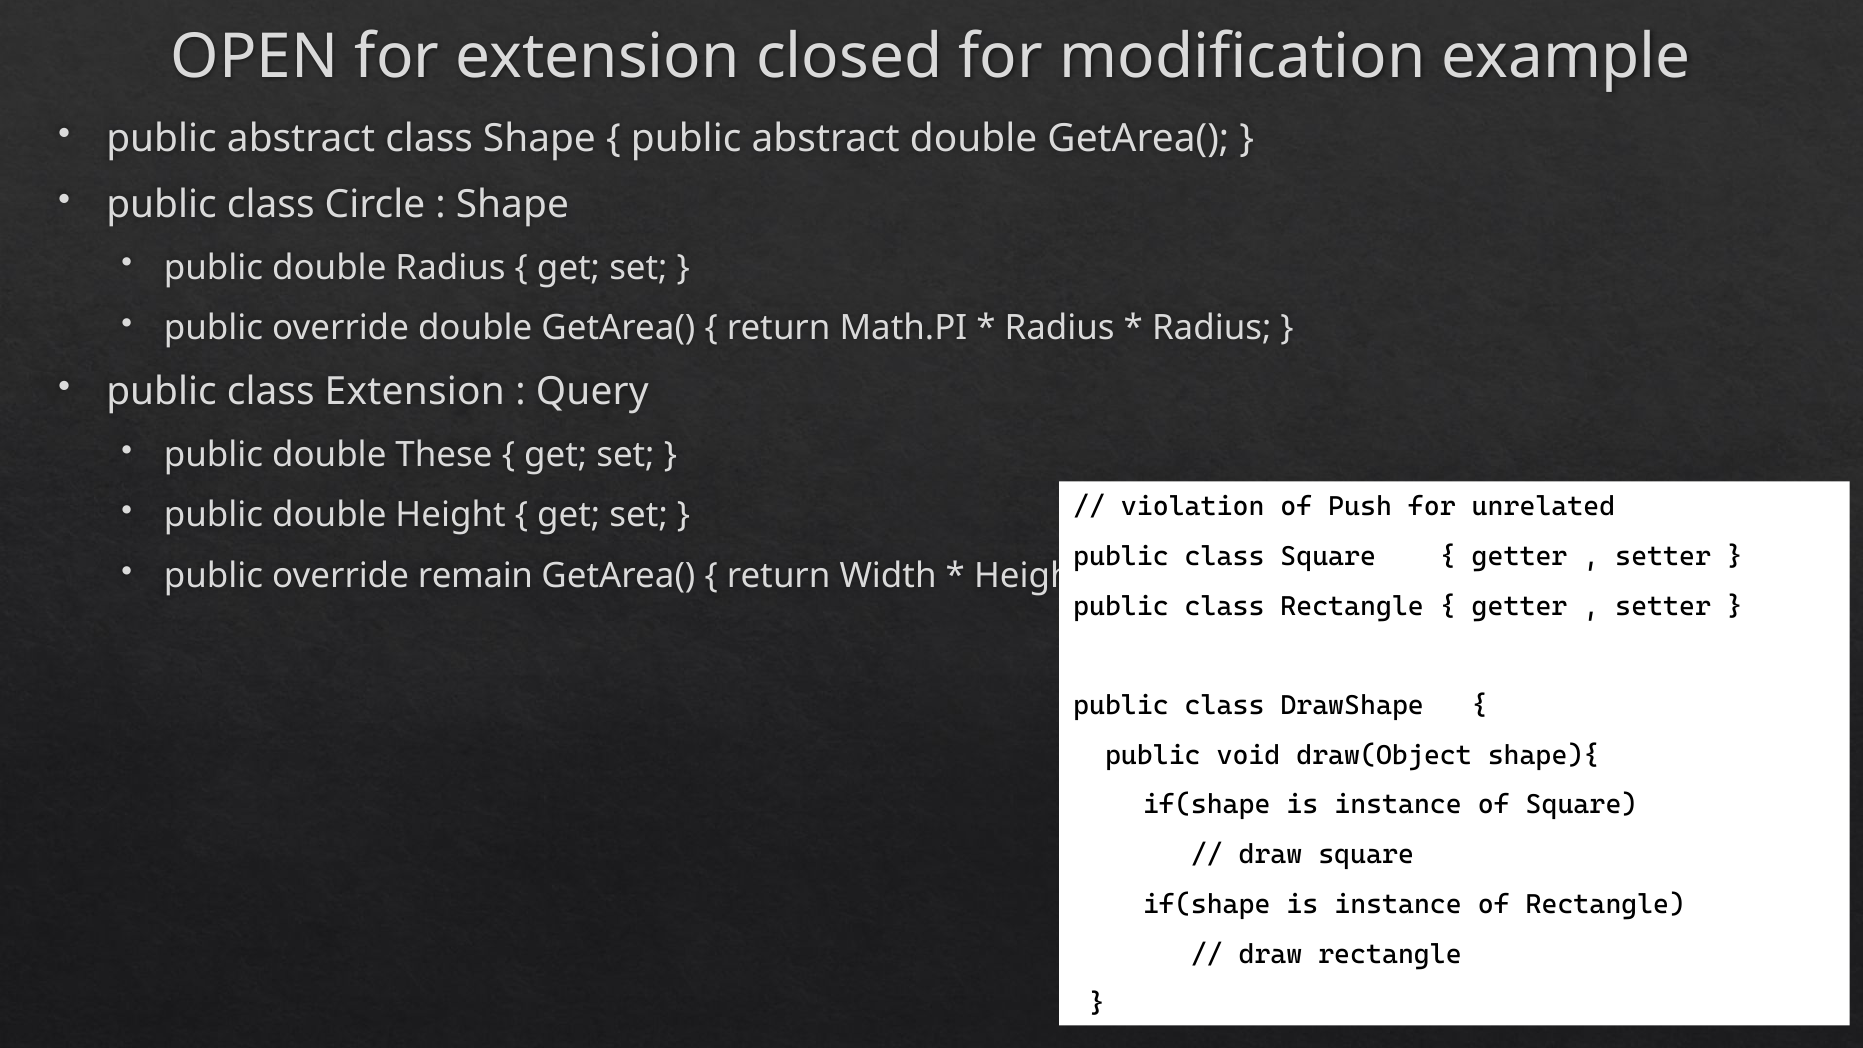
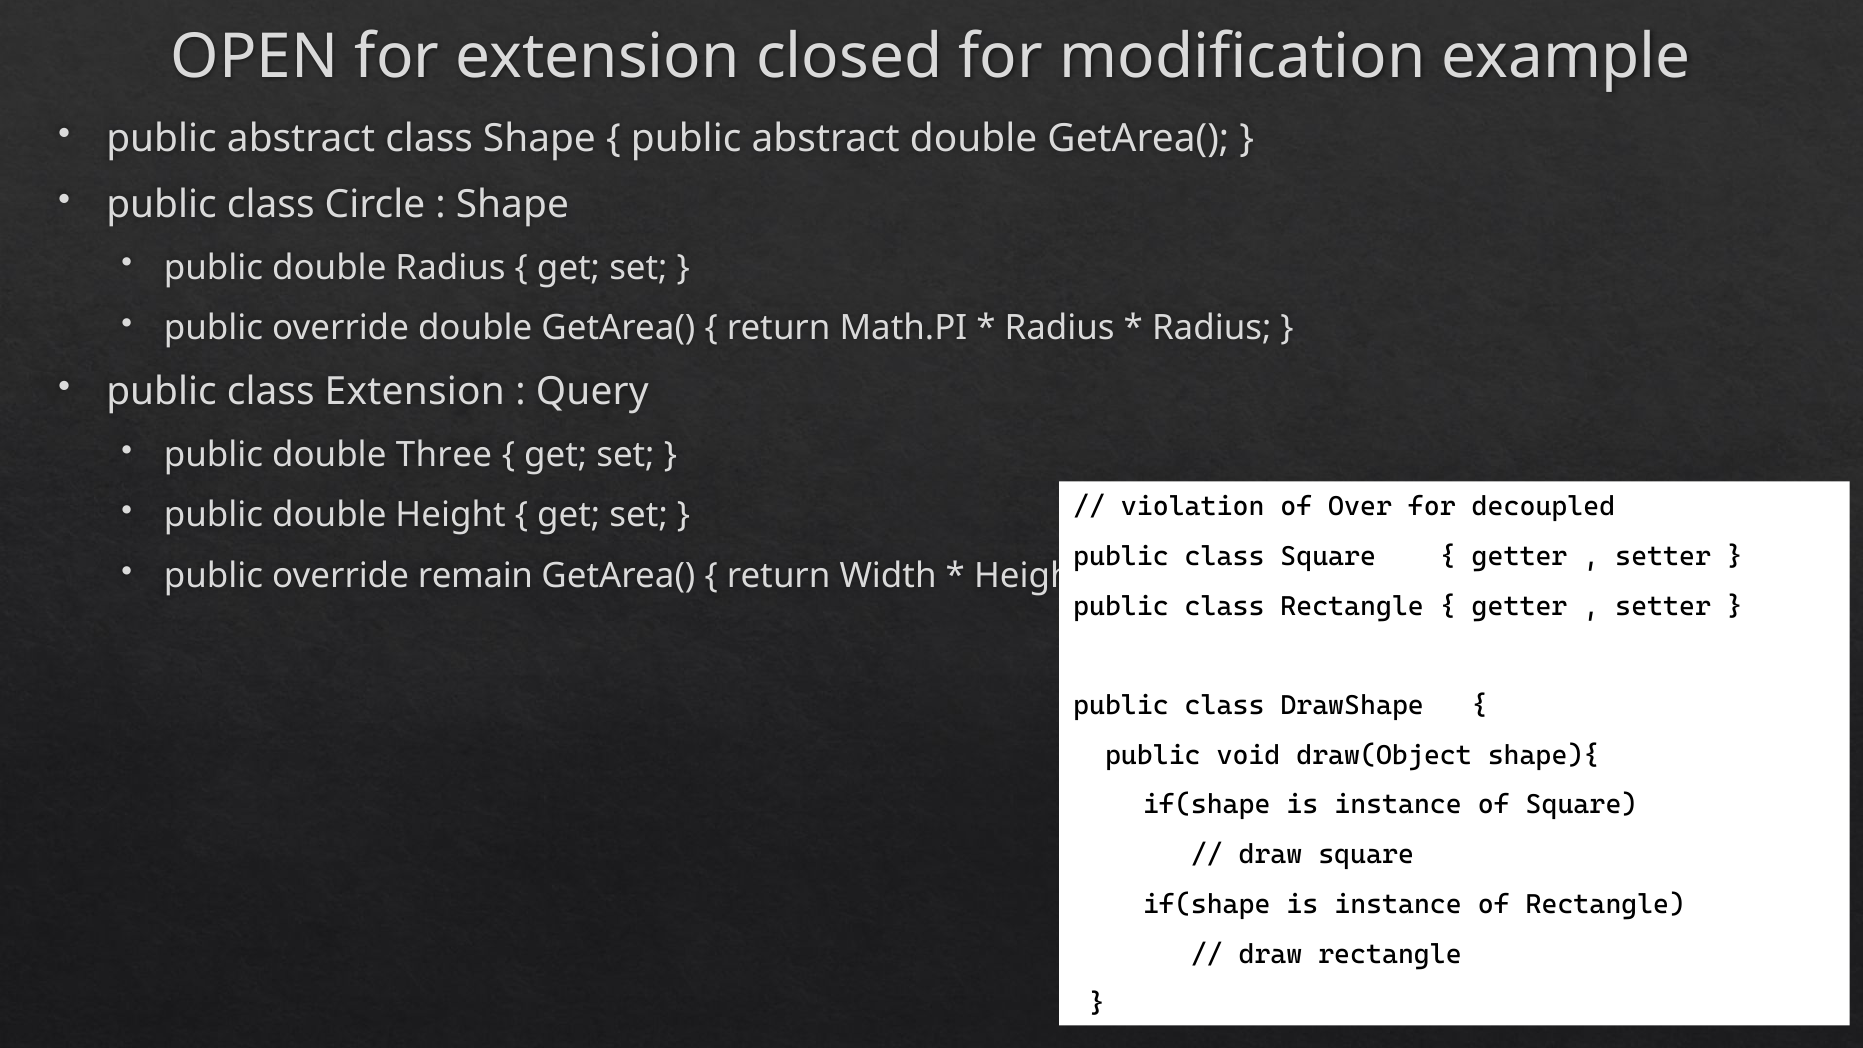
These: These -> Three (444, 455)
Push: Push -> Over (1360, 507)
unrelated: unrelated -> decoupled (1543, 507)
